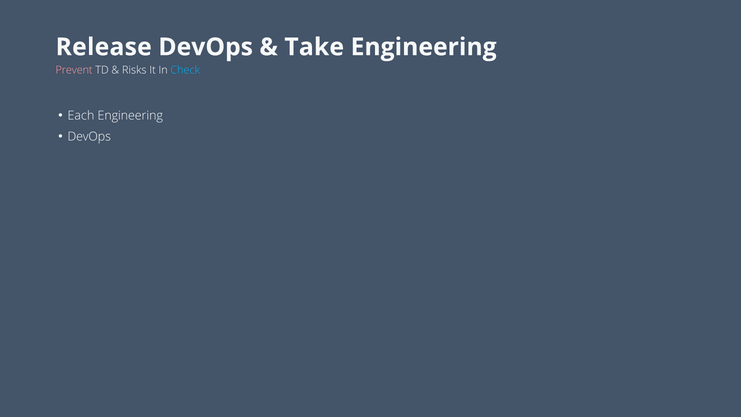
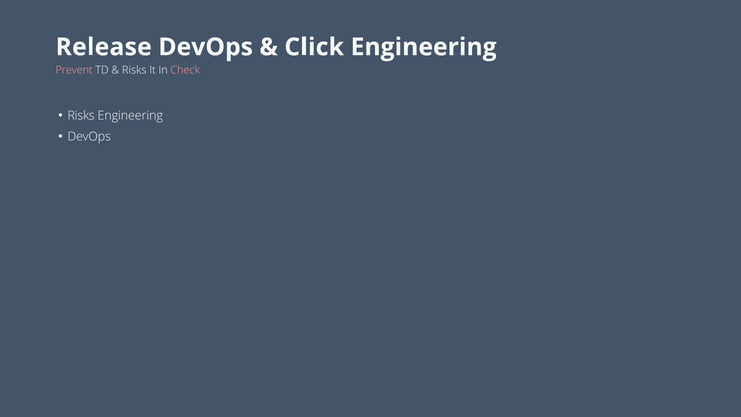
Take: Take -> Click (314, 47)
Check colour: light blue -> pink (185, 70)
Each: Each -> Risks (81, 116)
